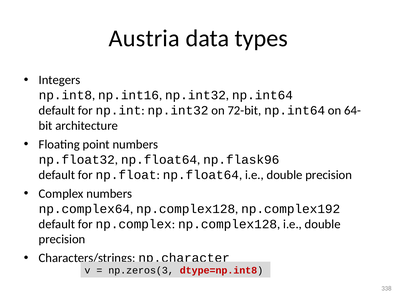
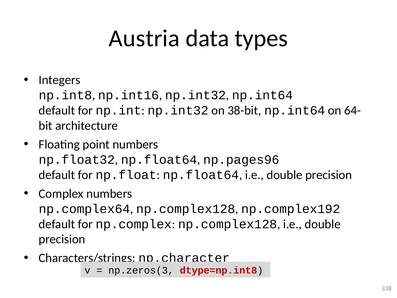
72-bit: 72-bit -> 38-bit (244, 110)
np.flask96: np.flask96 -> np.pages96 (241, 160)
